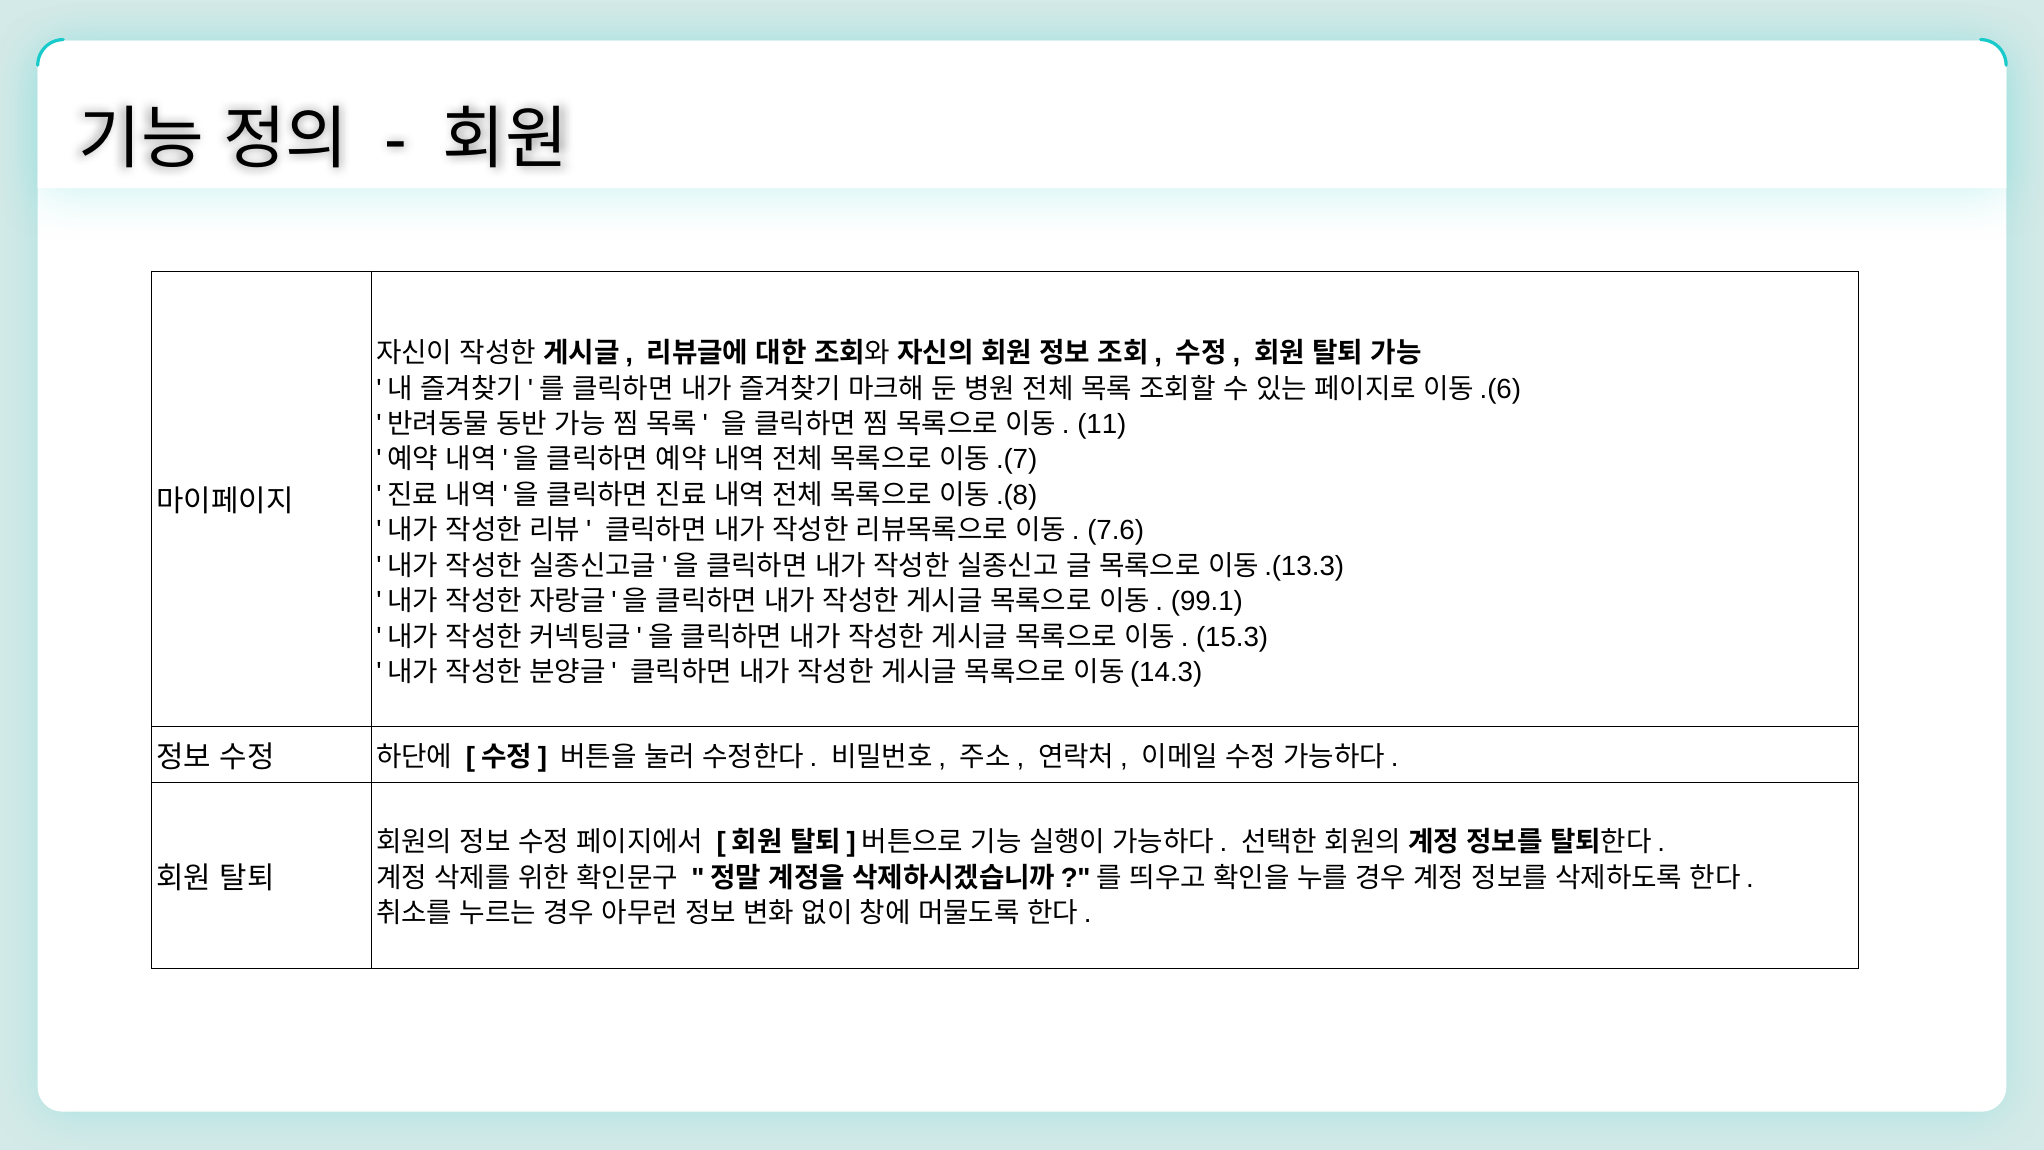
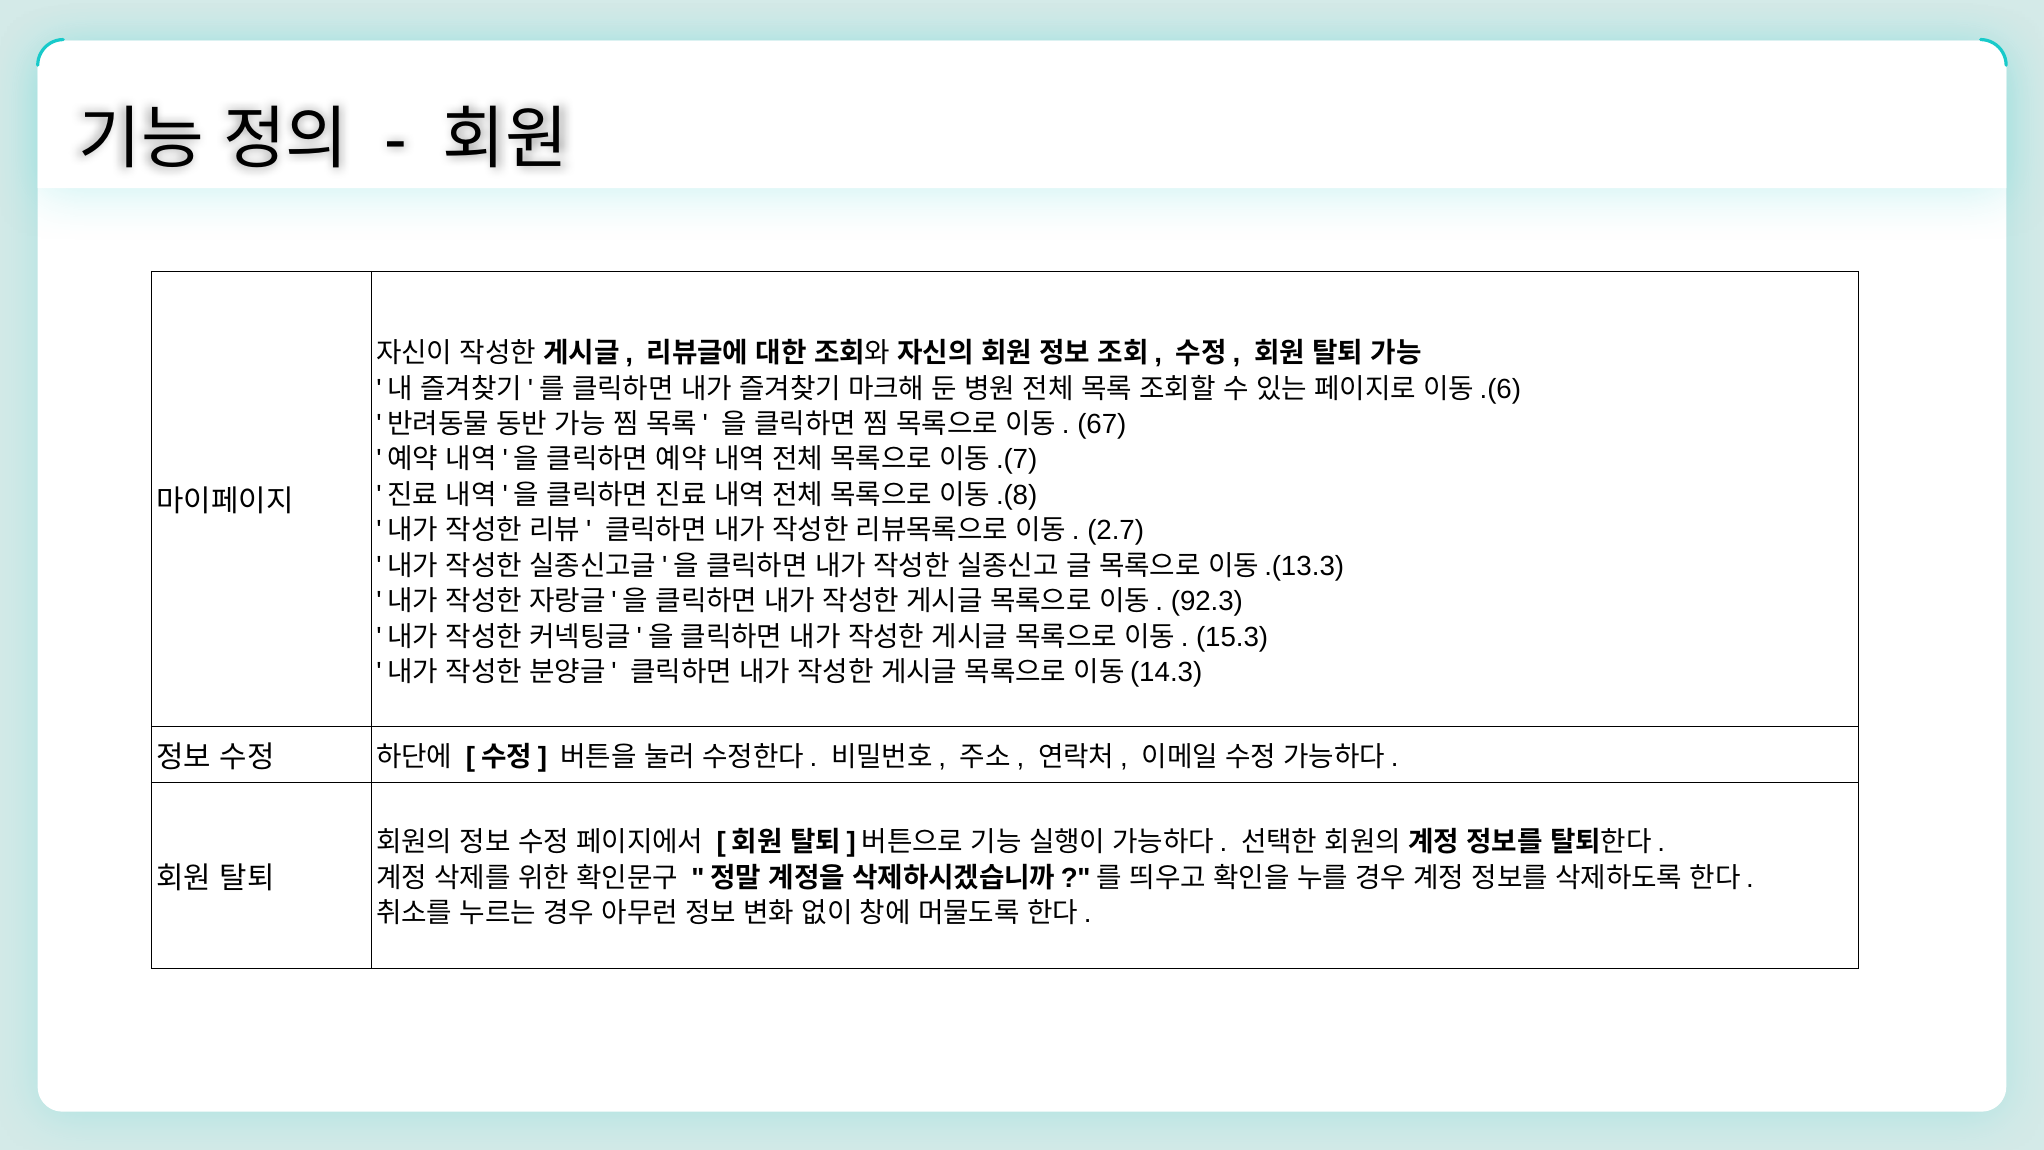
11: 11 -> 67 (1102, 424)
7.6: 7.6 -> 2.7 (1116, 531)
99.1: 99.1 -> 92.3 (1207, 602)
